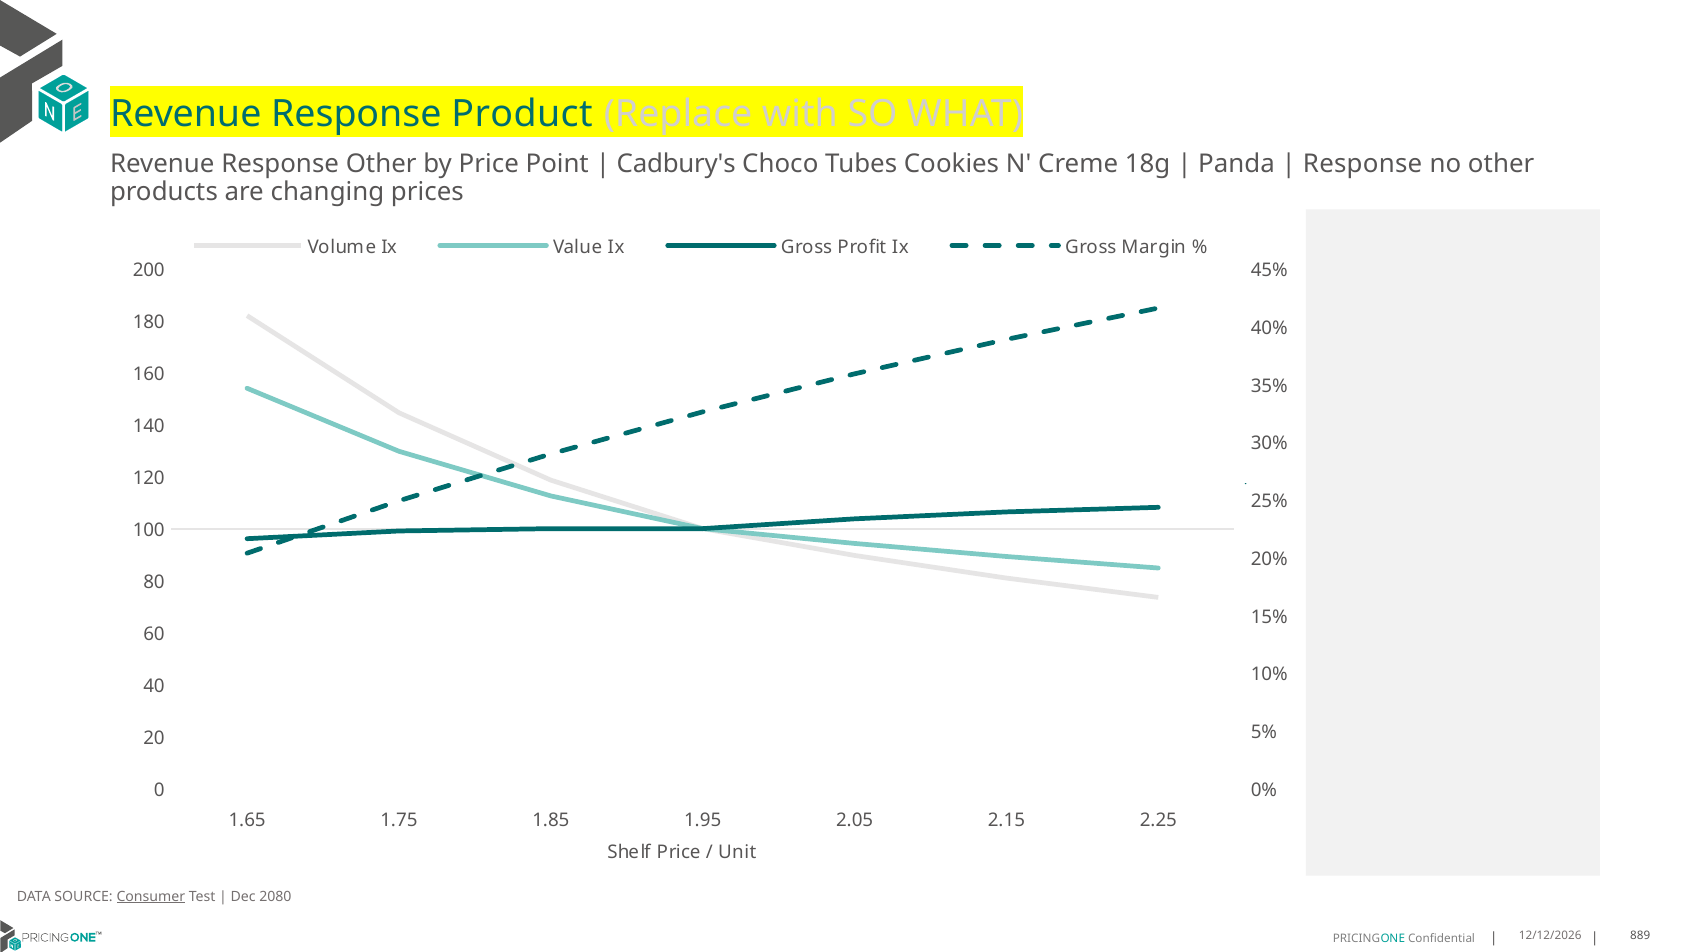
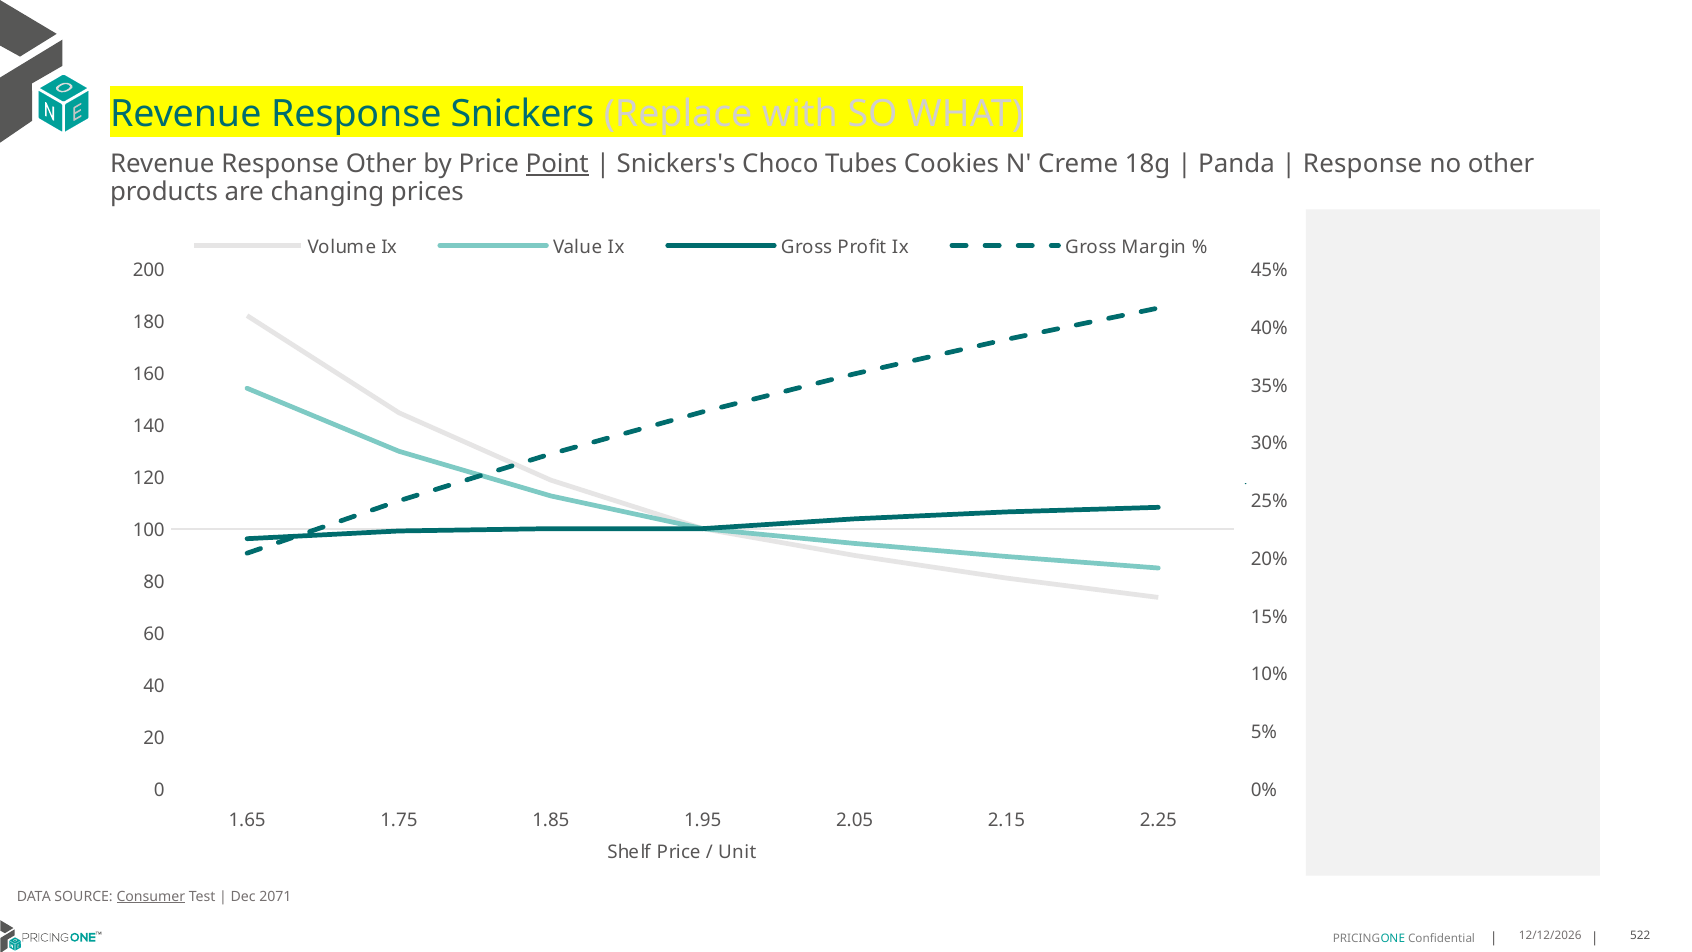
Product: Product -> Snickers (522, 114)
Point underline: none -> present (557, 164)
Cadbury's: Cadbury's -> Snickers's (676, 164)
2080: 2080 -> 2071 (275, 896)
889: 889 -> 522 (1640, 936)
